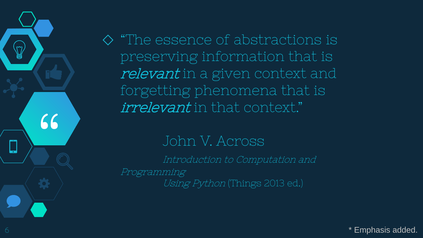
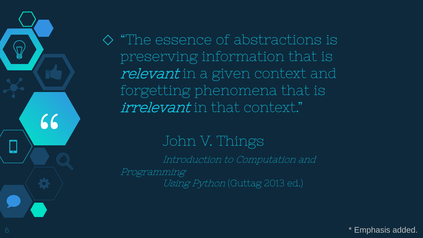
Across: Across -> Things (240, 141)
Things: Things -> Guttag (245, 183)
